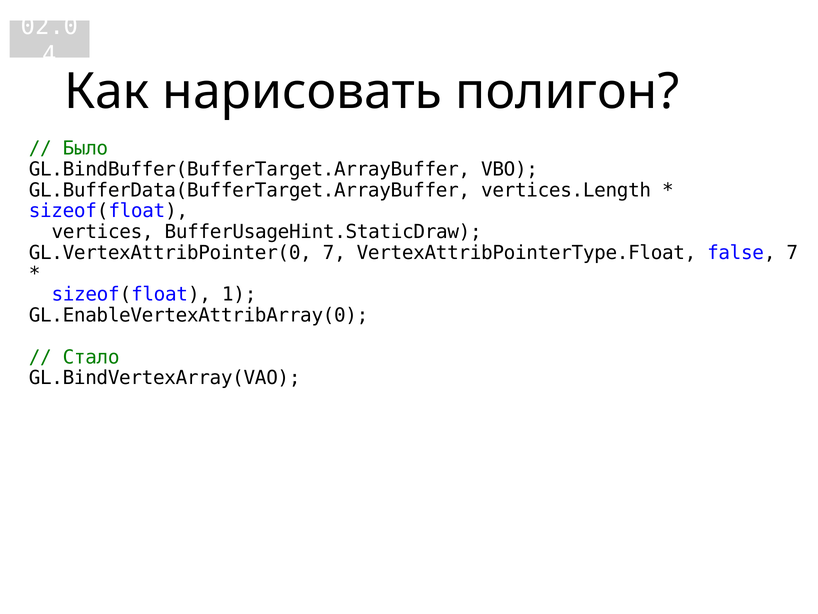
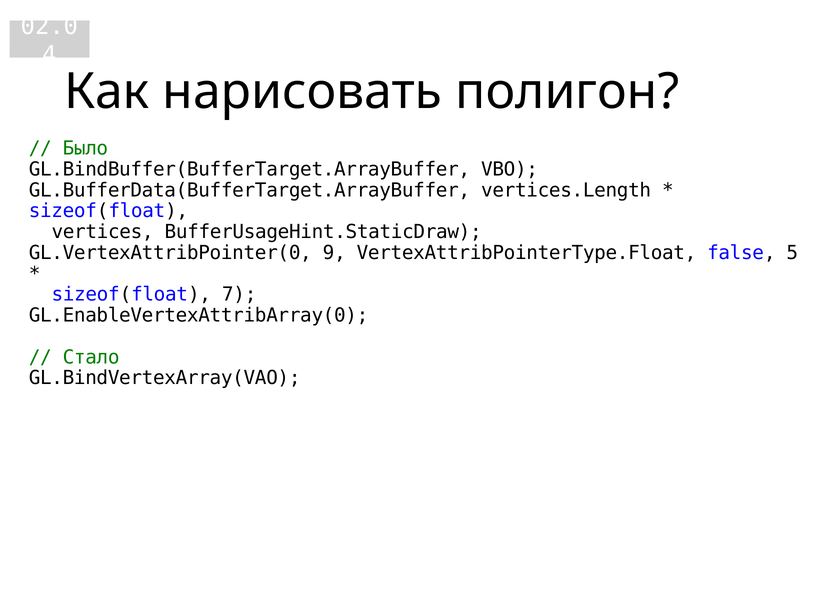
GL.VertexAttribPointer(0 7: 7 -> 9 (334, 253)
false 7: 7 -> 5 (792, 253)
1: 1 -> 7 (239, 294)
